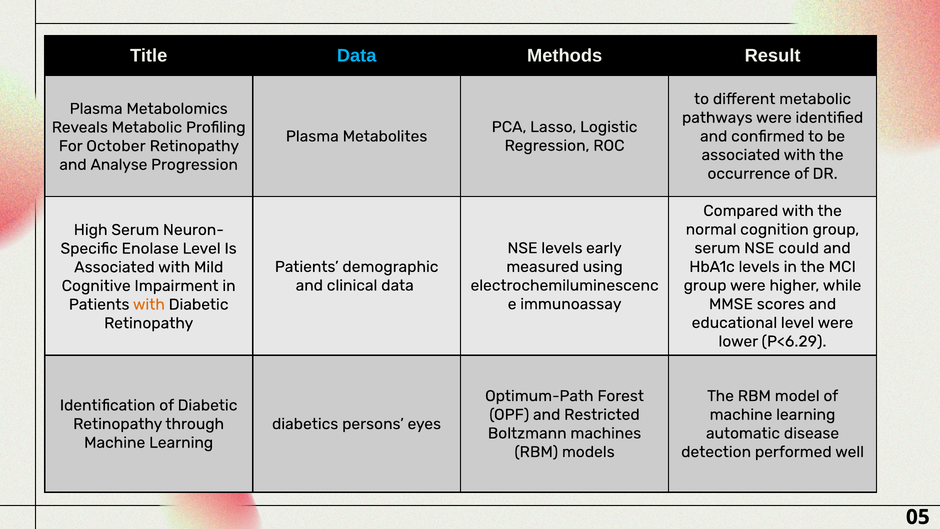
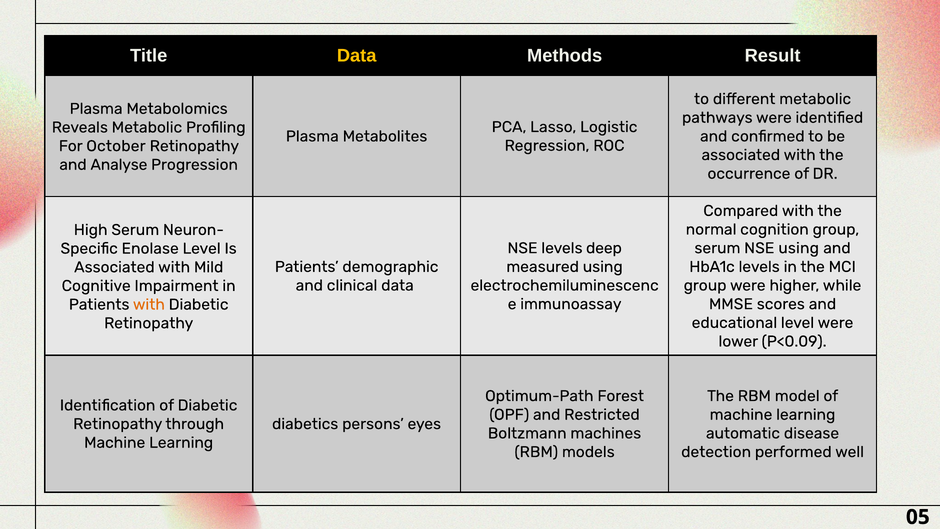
Data colour: light blue -> yellow (357, 56)
early: early -> deep (604, 248)
NSE could: could -> using (799, 248)
P<6.29: P<6.29 -> P<0.09 (794, 341)
